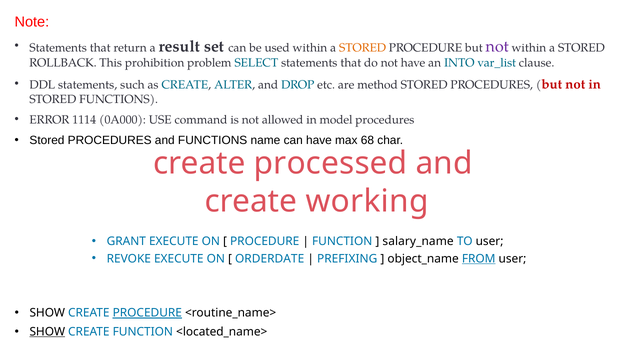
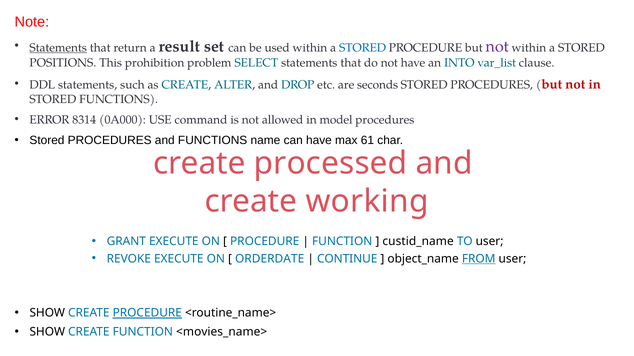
Statements underline: none -> present (58, 48)
STORED colour: orange -> blue (363, 48)
ROLLBACK: ROLLBACK -> POSITIONS (63, 63)
method: method -> seconds (378, 85)
1114: 1114 -> 8314 (84, 120)
68: 68 -> 61 (367, 141)
salary_name: salary_name -> custid_name (418, 242)
PREFIXING: PREFIXING -> CONTINUE (347, 259)
SHOW underline: present -> none (47, 332)
<located_name>: <located_name> -> <movies_name> (222, 332)
